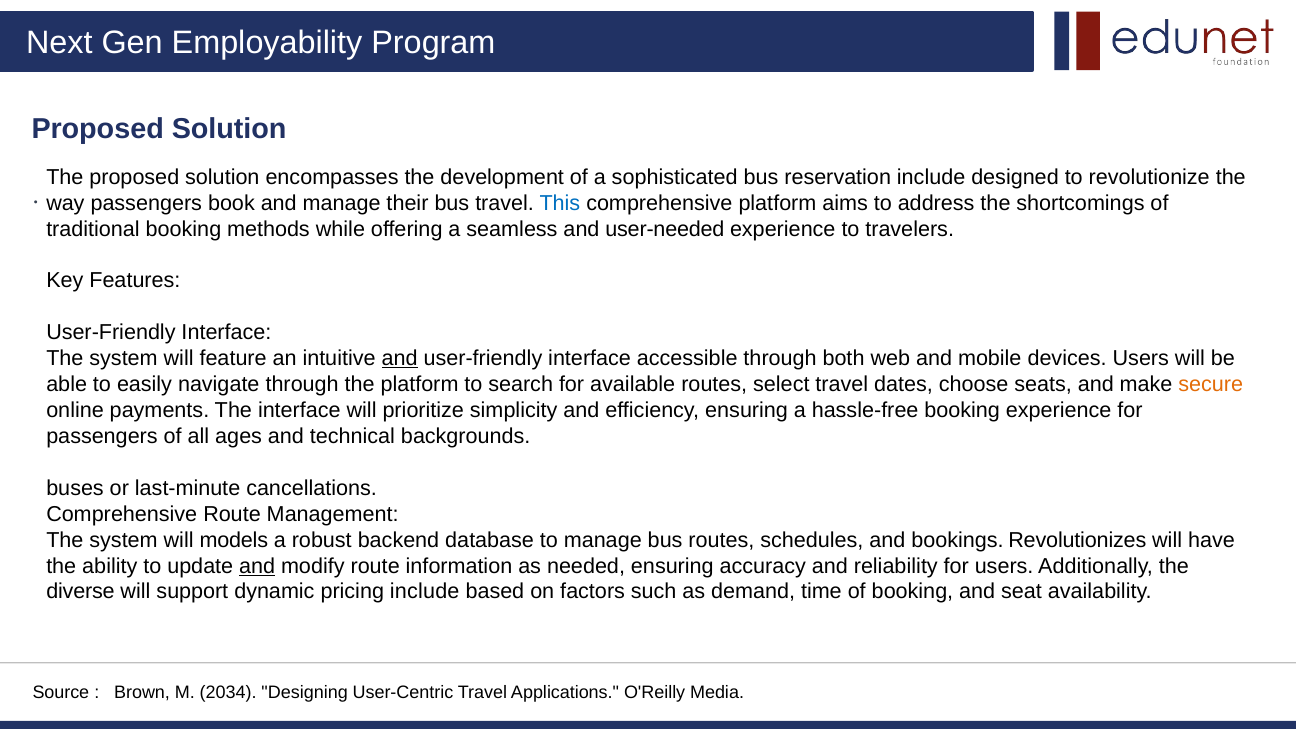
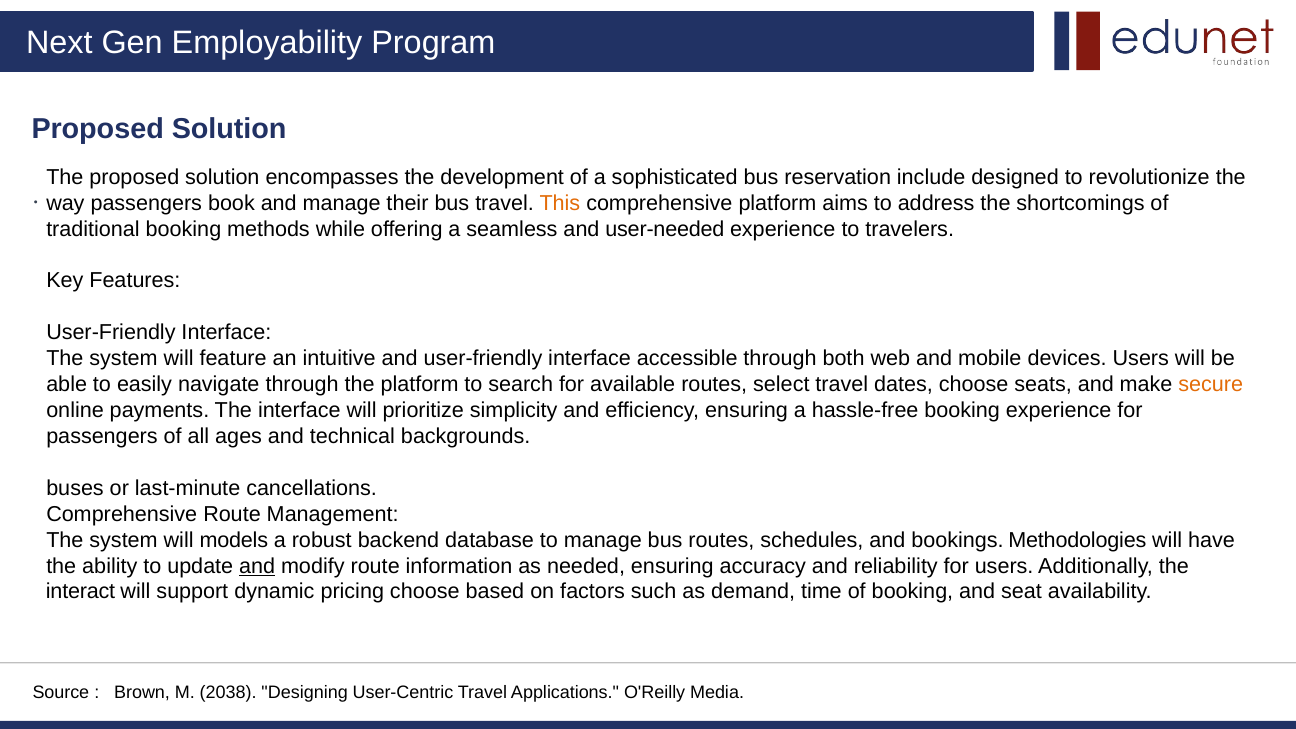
This colour: blue -> orange (560, 203)
and underline: present -> none (400, 359)
Revolutionizes: Revolutionizes -> Methodologies (1077, 540)
diverse: diverse -> interact (81, 592)
pricing include: include -> choose (425, 592)
2034: 2034 -> 2038 (228, 693)
